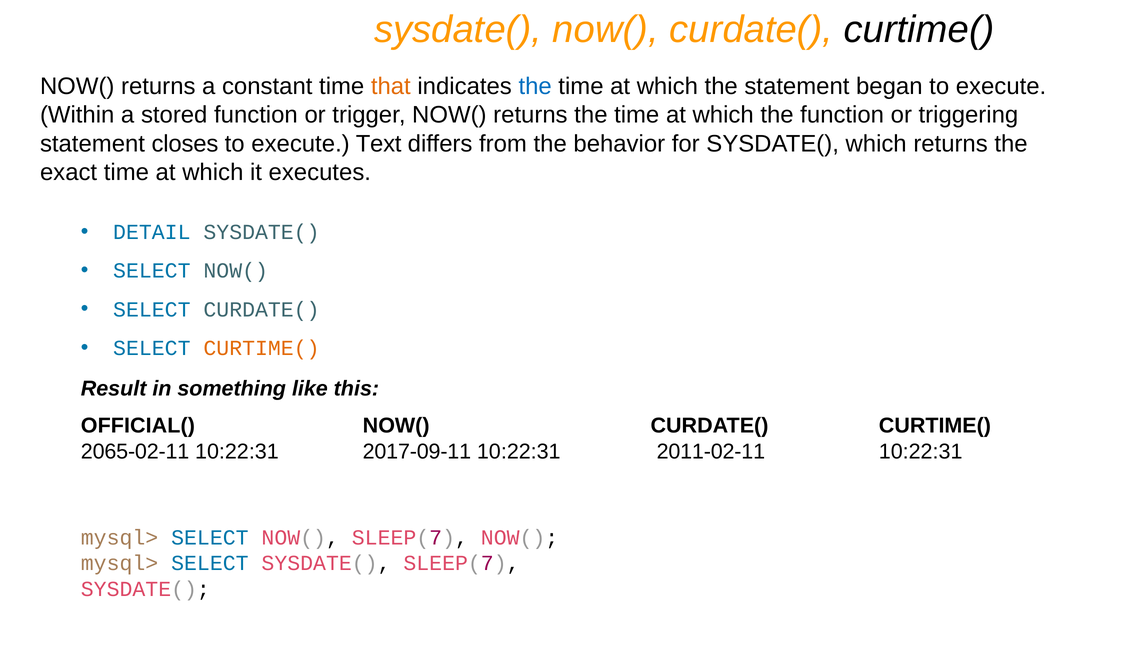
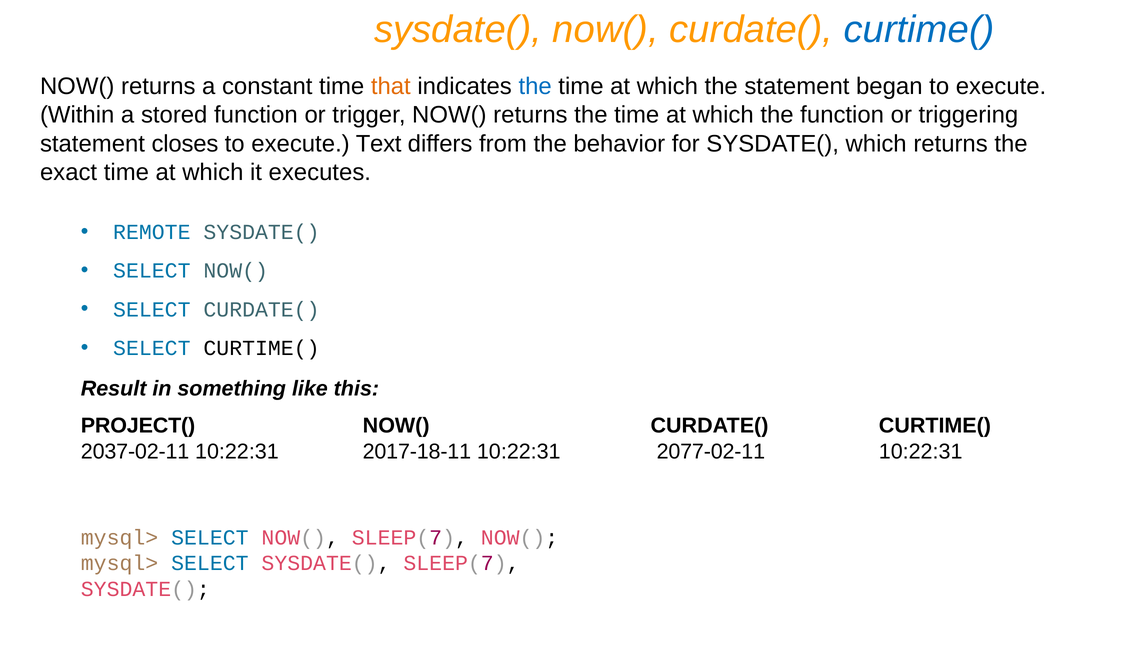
curtime( colour: black -> blue (919, 30)
DETAIL: DETAIL -> REMOTE (152, 232)
CURTIME( colour: orange -> black (262, 348)
OFFICIAL(: OFFICIAL( -> PROJECT( (138, 426)
2065-02-11: 2065-02-11 -> 2037-02-11 (135, 452)
2017-09-11: 2017-09-11 -> 2017-18-11 (417, 452)
2011-02-11: 2011-02-11 -> 2077-02-11 (711, 452)
